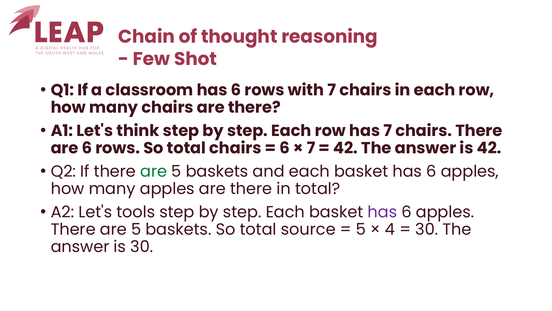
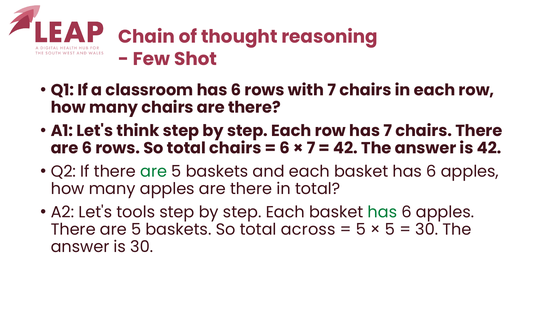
has colour: purple -> green (382, 212)
source: source -> across (308, 229)
4: 4 -> 5 (390, 229)
